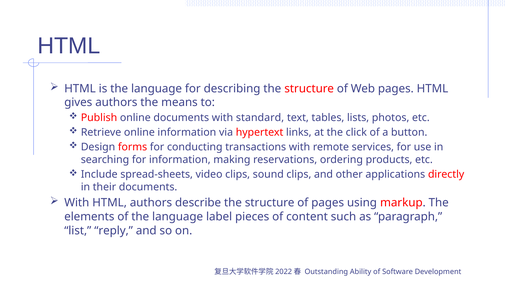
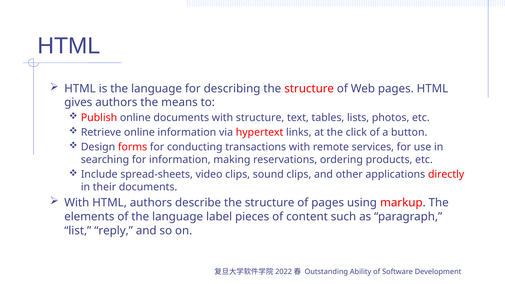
with standard: standard -> structure (260, 118)
